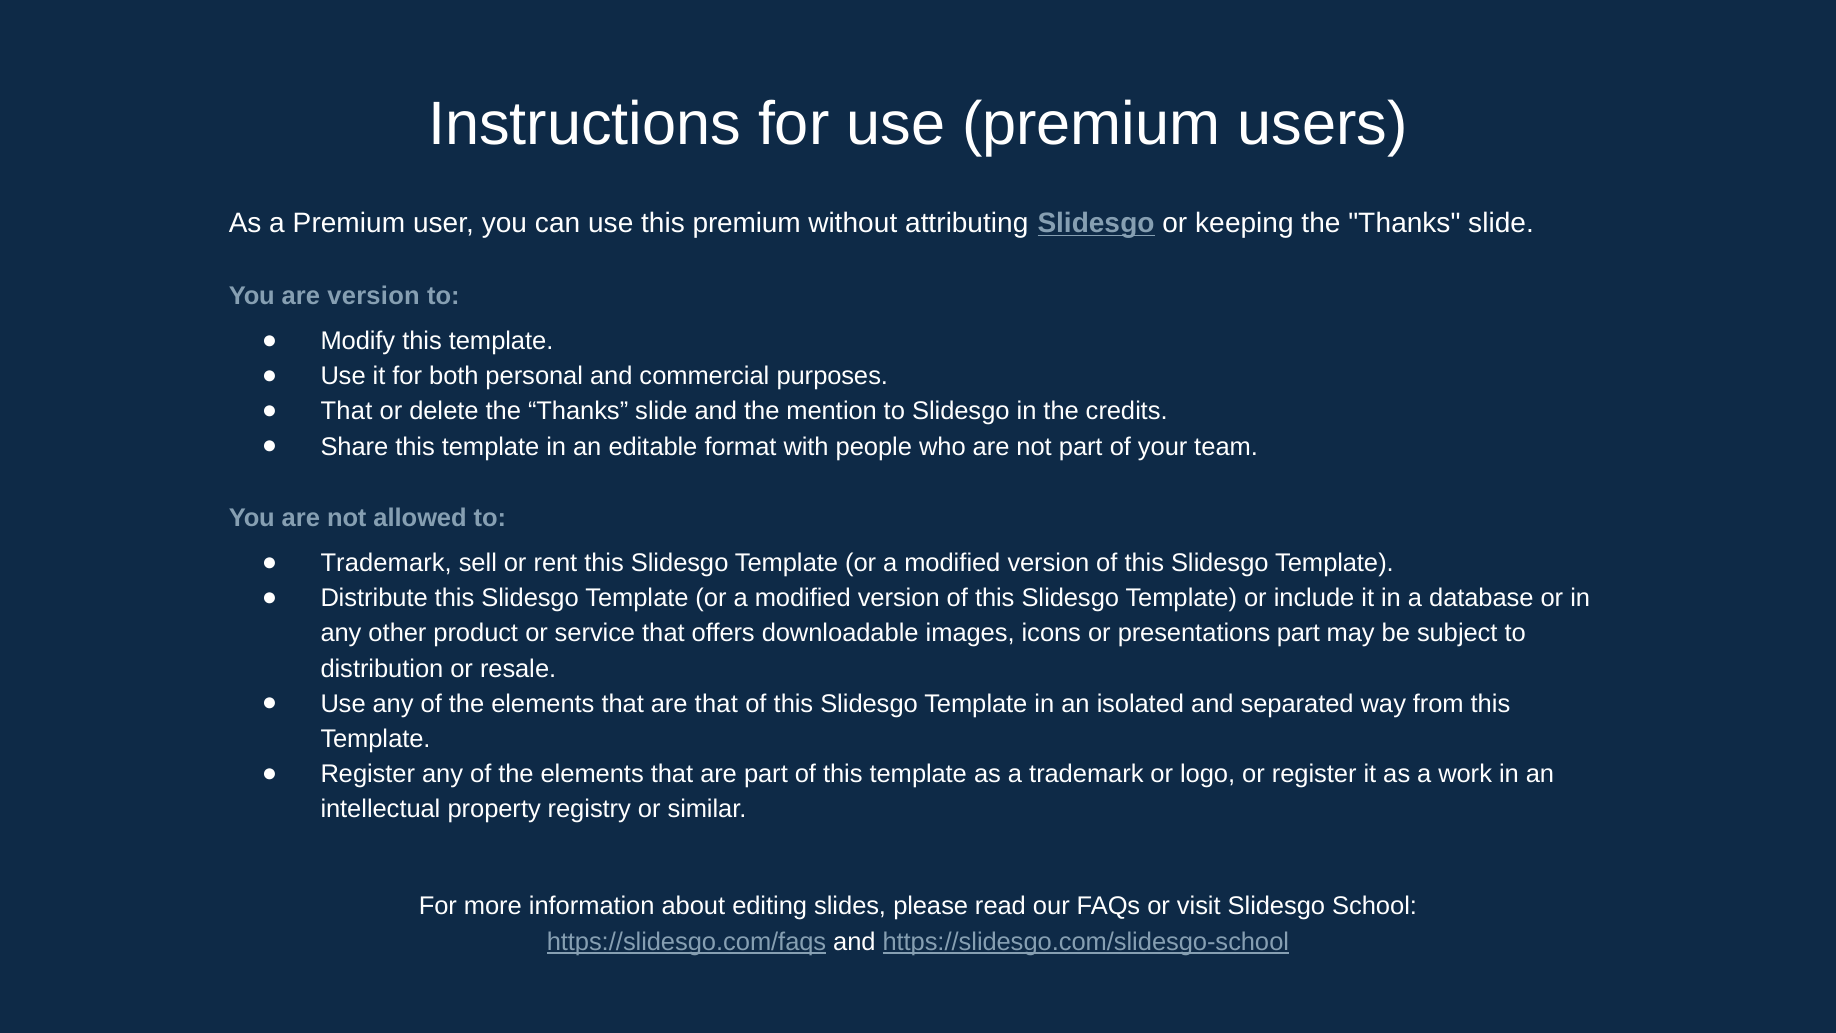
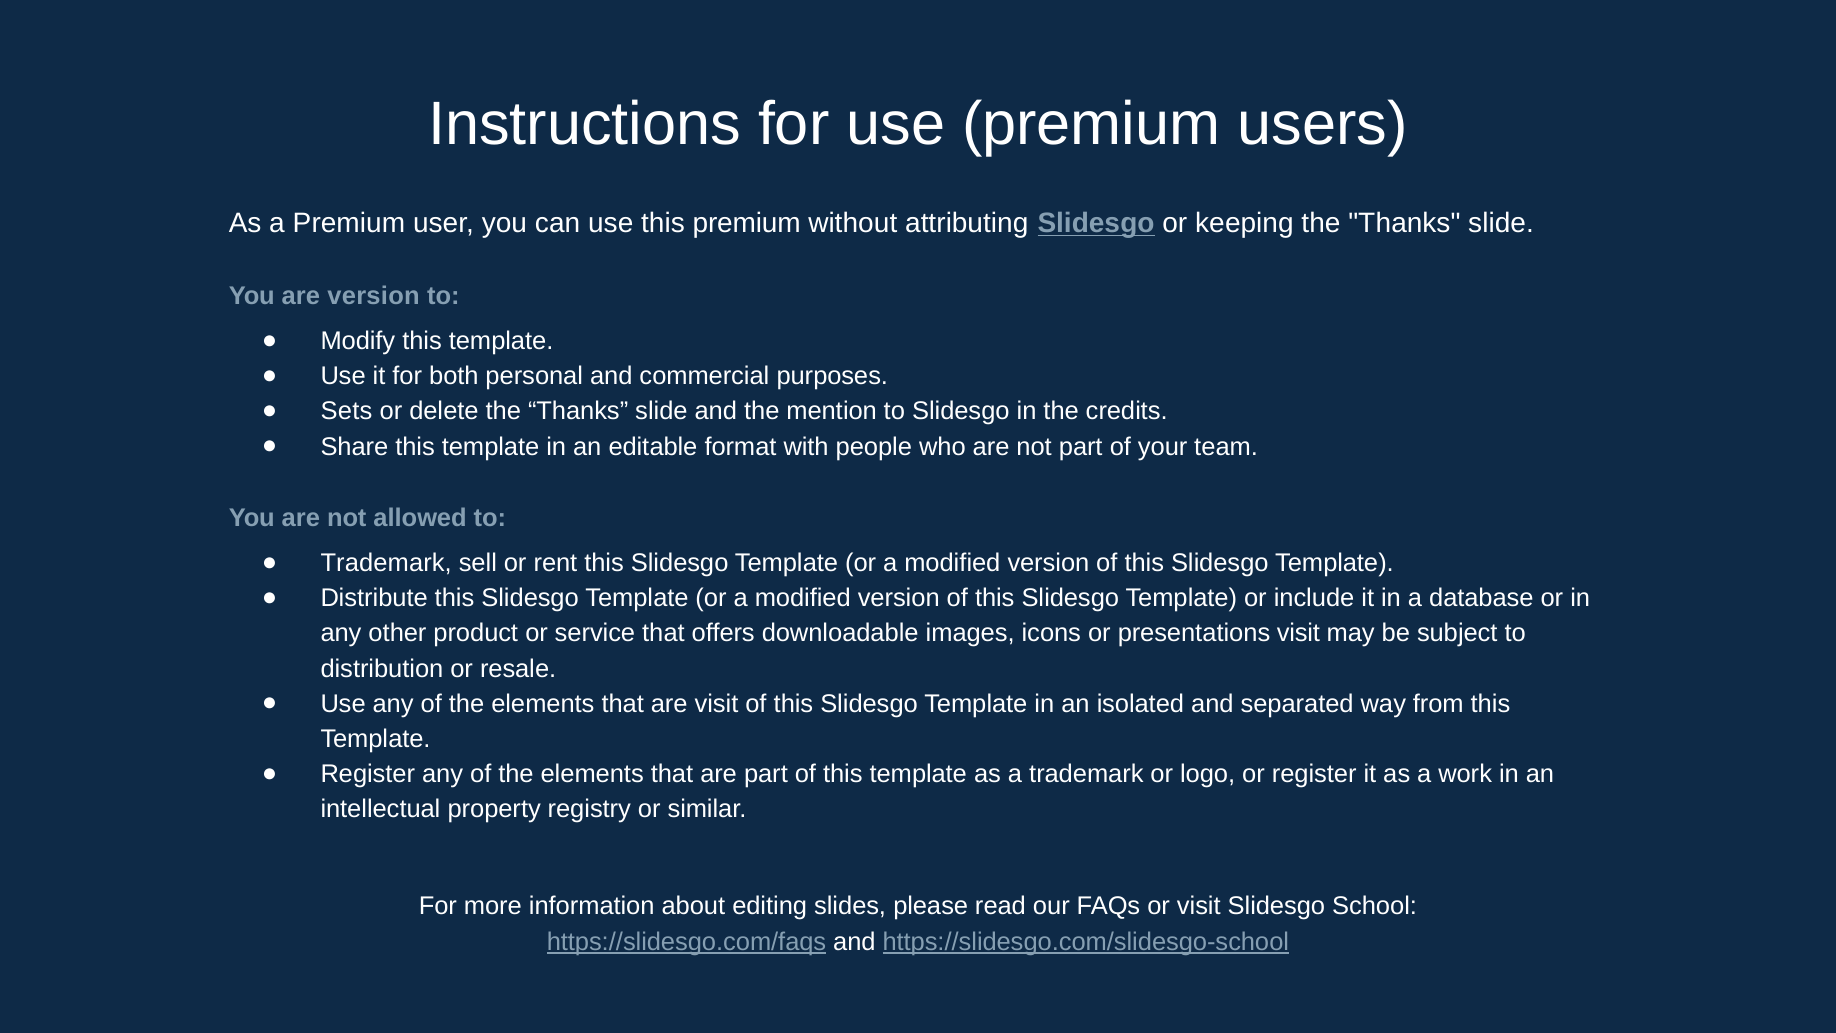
That: That -> Sets (347, 411)
presentations part: part -> visit (1298, 633)
are that: that -> visit (716, 704)
